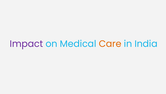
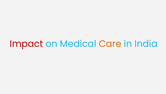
Impact colour: purple -> red (26, 44)
